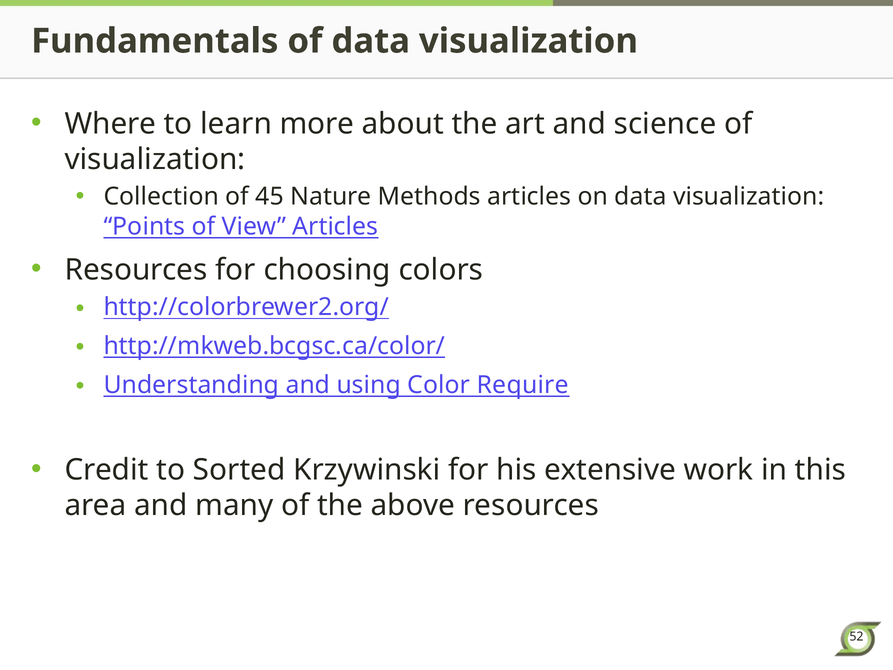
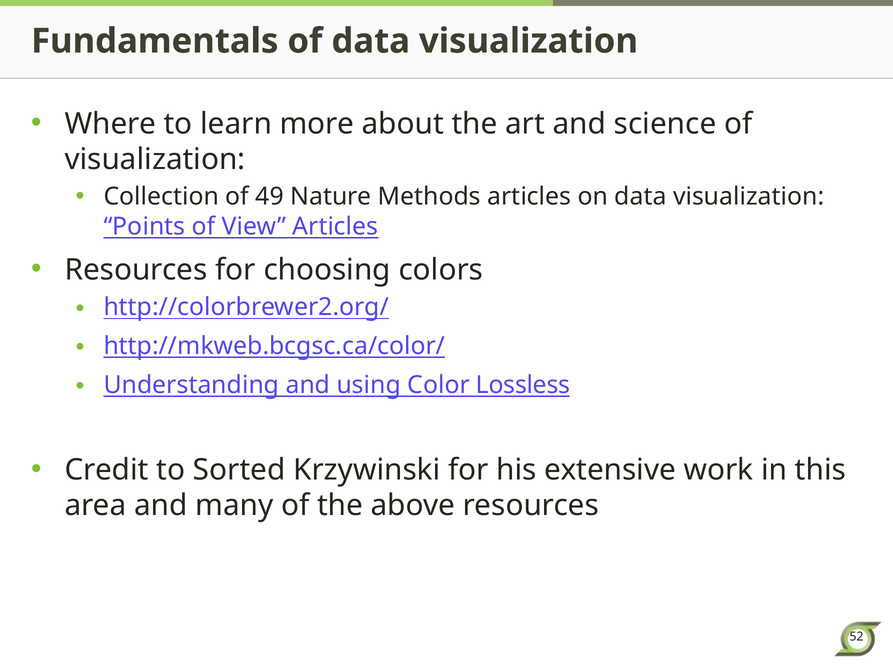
45: 45 -> 49 (270, 197)
Require: Require -> Lossless (523, 385)
